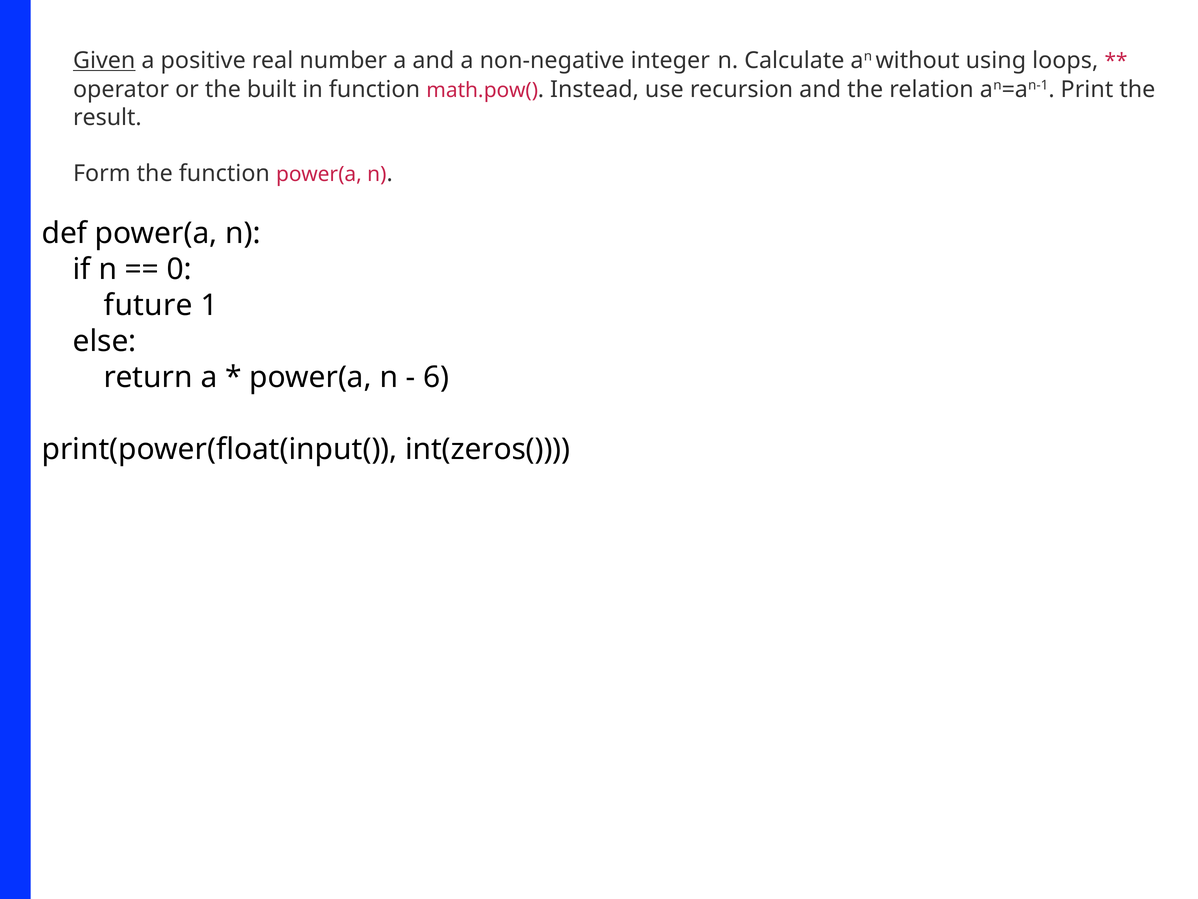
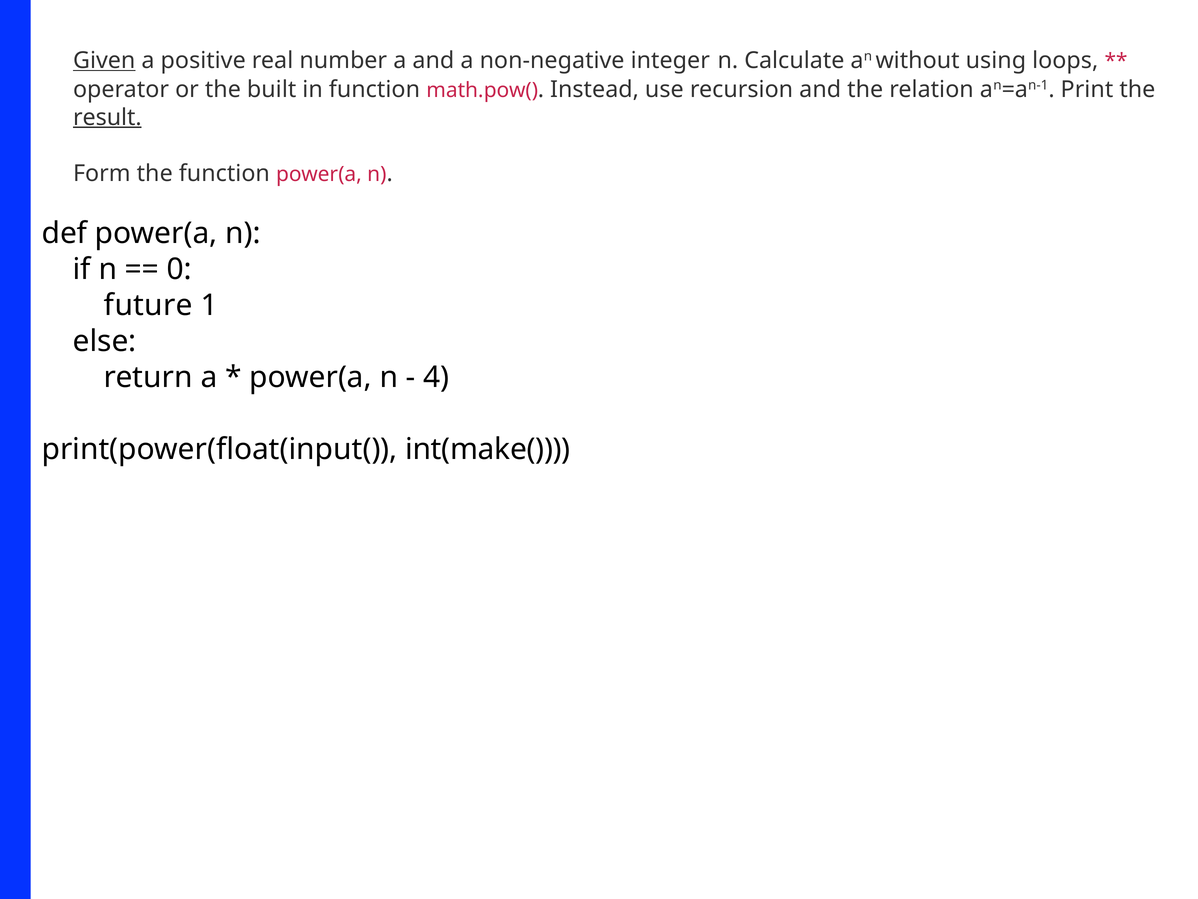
result underline: none -> present (107, 117)
6: 6 -> 4 (436, 377)
int(zeros(: int(zeros( -> int(make( (488, 449)
